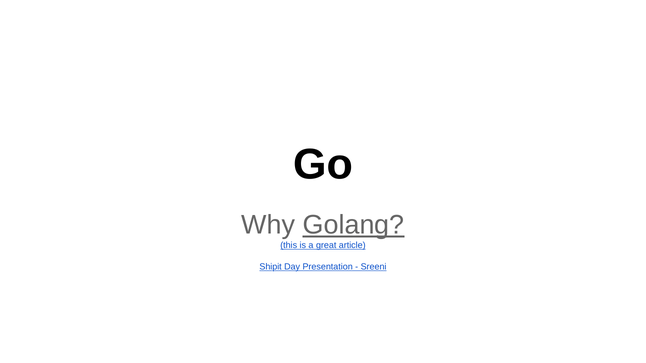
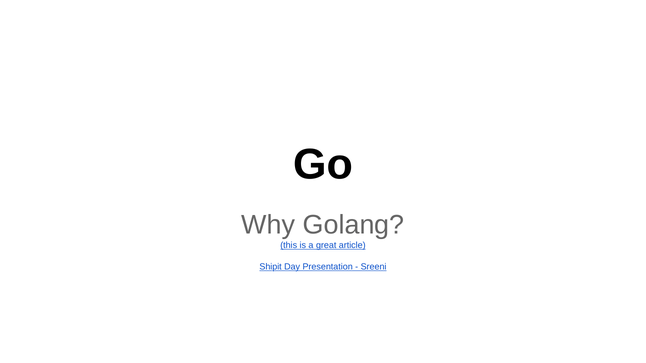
Golang underline: present -> none (354, 225)
